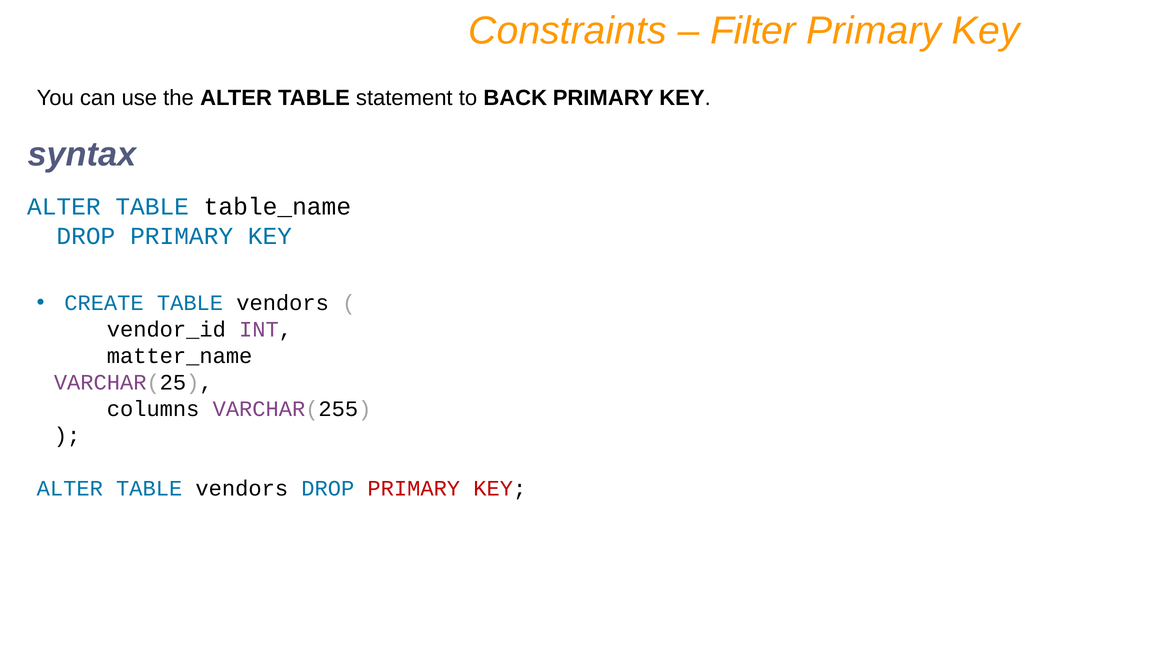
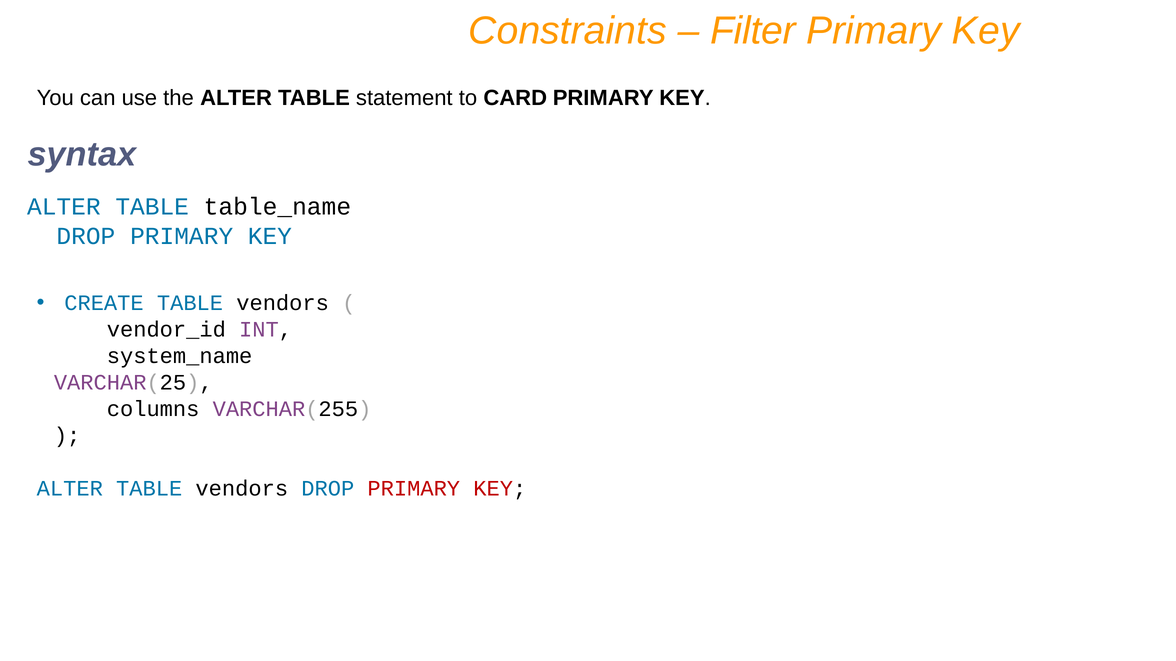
BACK: BACK -> CARD (515, 98)
matter_name: matter_name -> system_name (180, 356)
